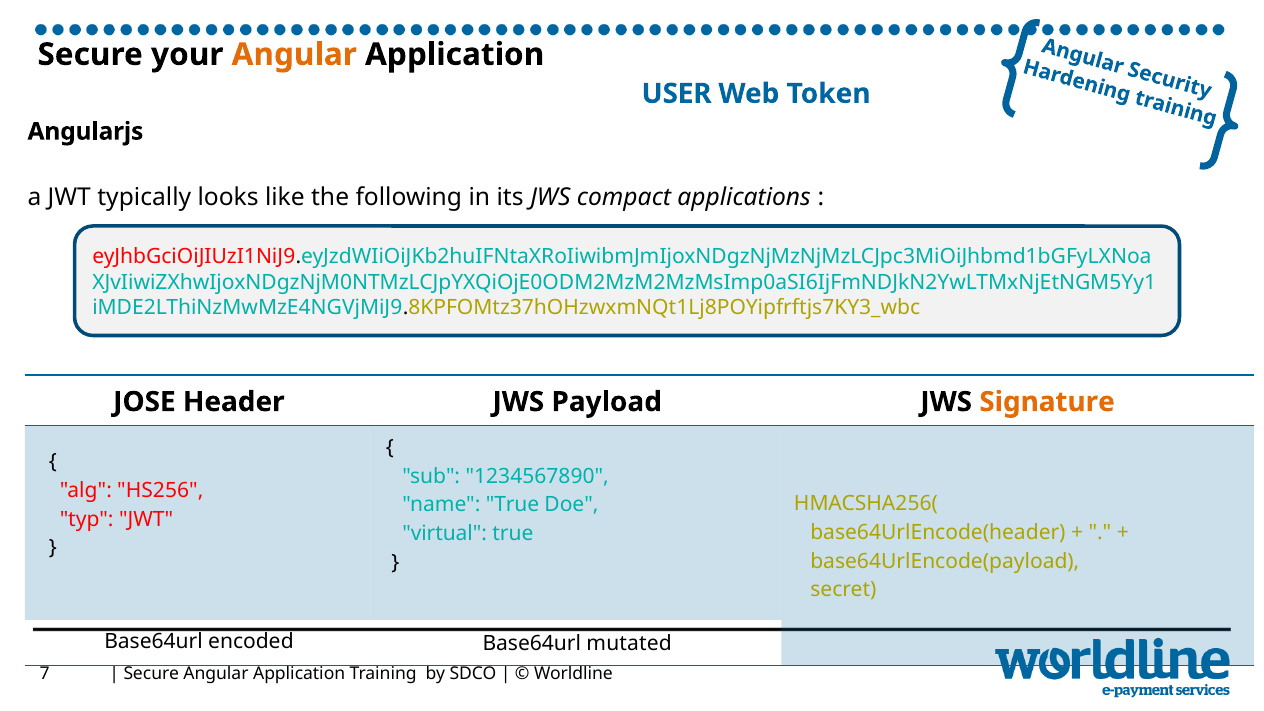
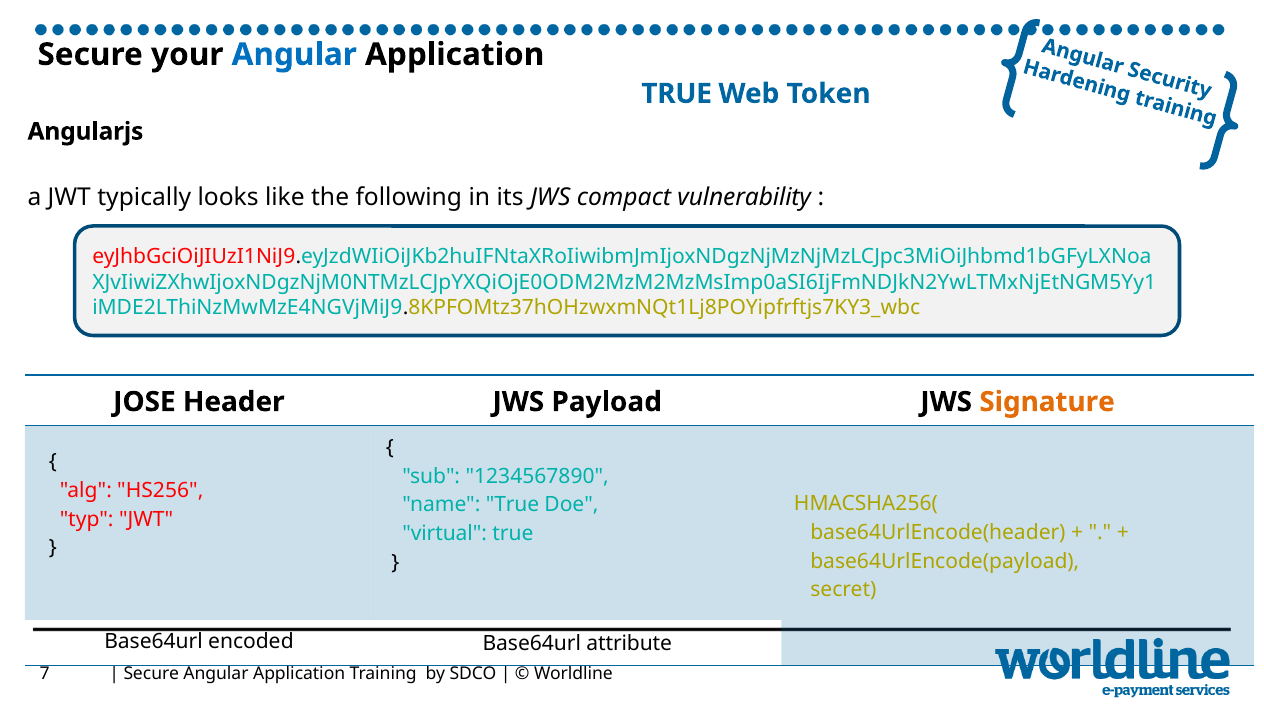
Angular colour: orange -> blue (294, 55)
USER: USER -> TRUE (677, 94)
applications: applications -> vulnerability (744, 198)
mutated: mutated -> attribute (629, 644)
